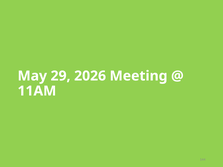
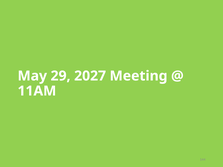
2026: 2026 -> 2027 (90, 76)
